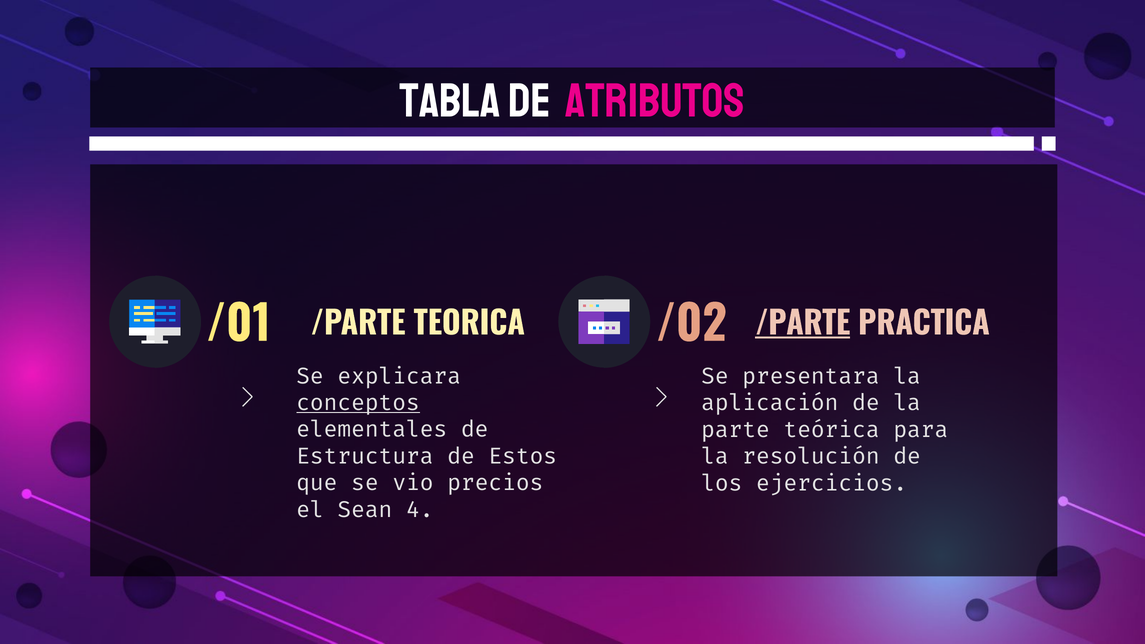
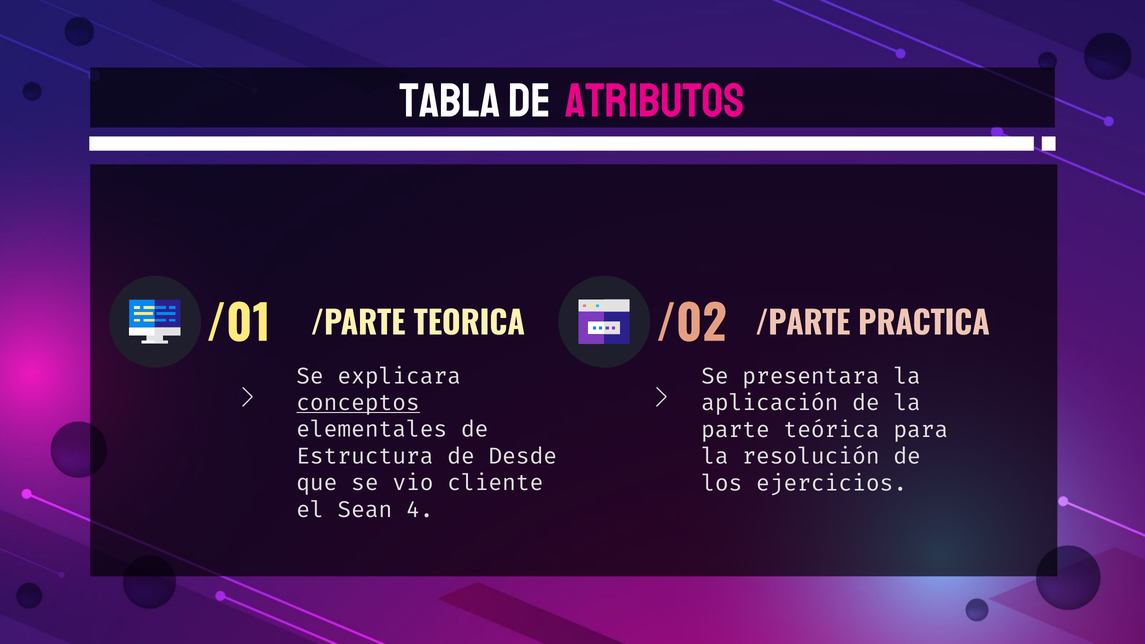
/PARTE underline: present -> none (803, 324)
Estos: Estos -> Desde (523, 456)
precios: precios -> cliente (495, 483)
